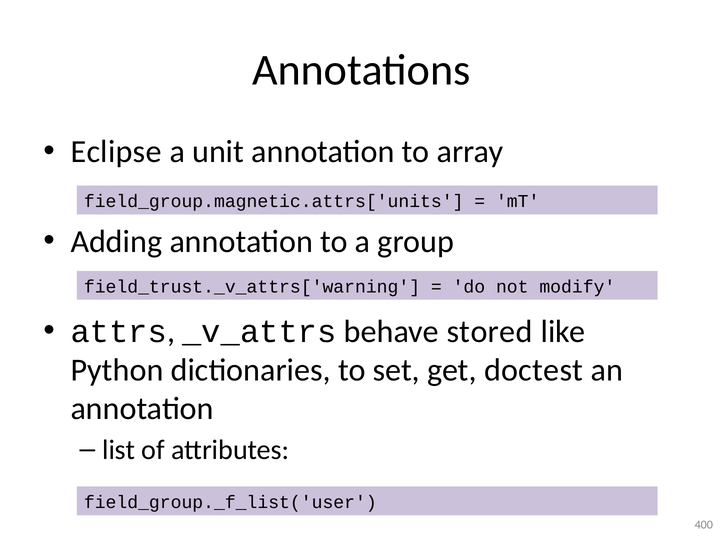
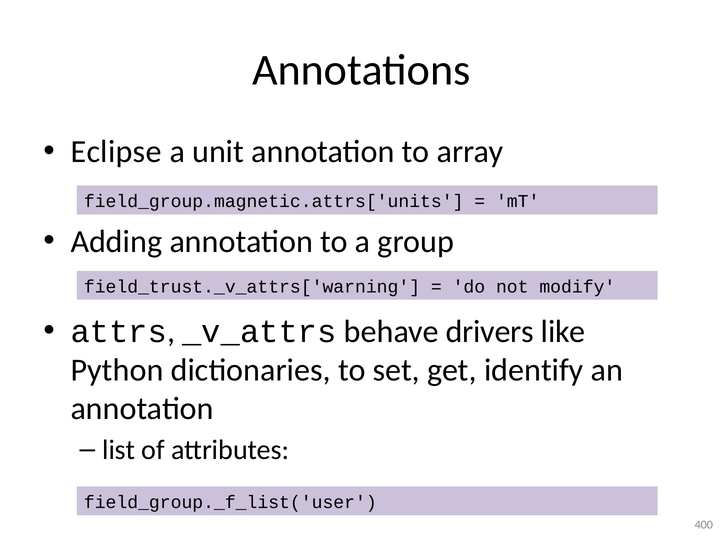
stored: stored -> drivers (490, 332)
doctest: doctest -> identify (534, 370)
